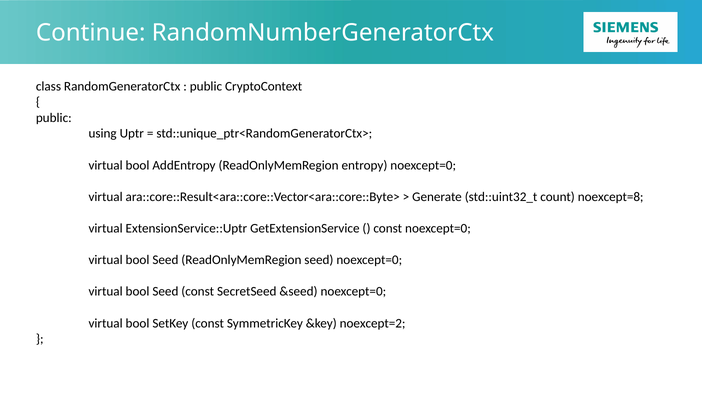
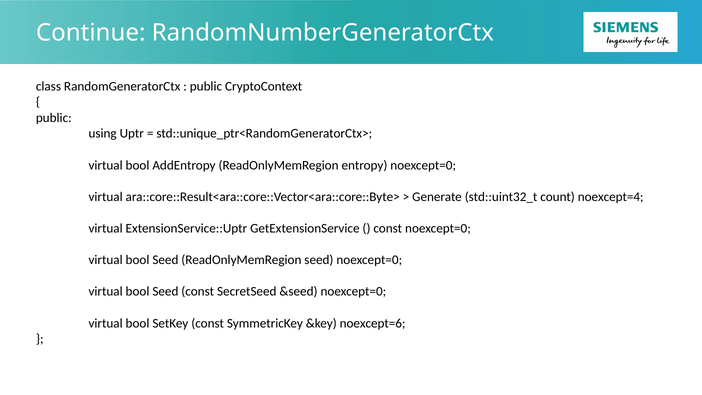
noexcept=8: noexcept=8 -> noexcept=4 (611, 197)
noexcept=2: noexcept=2 -> noexcept=6 (373, 323)
